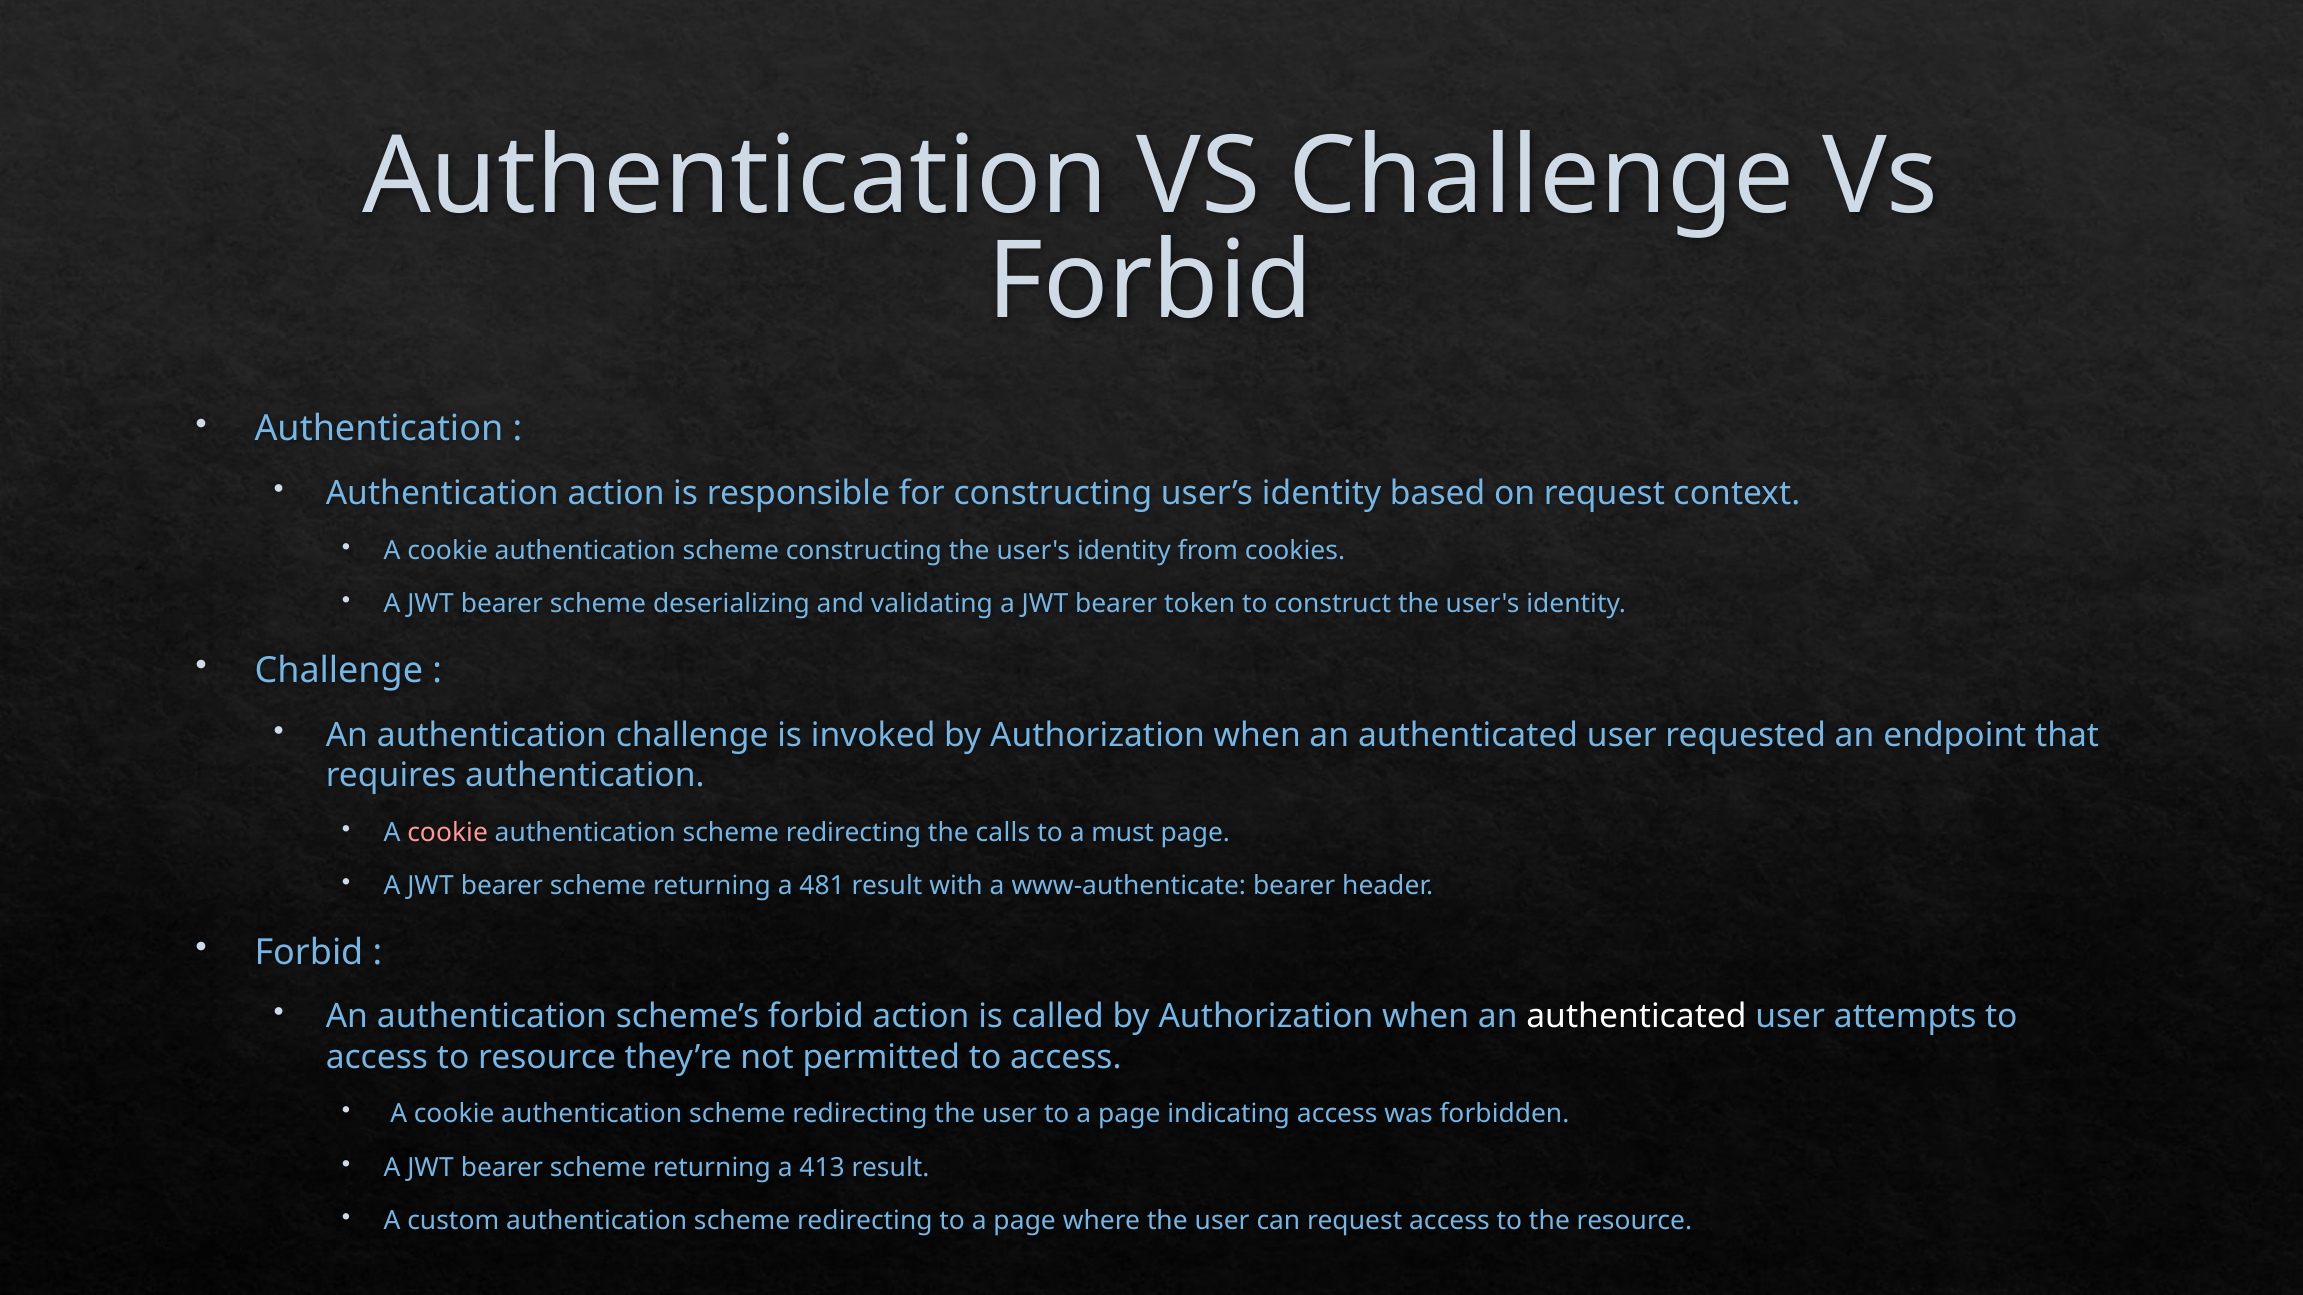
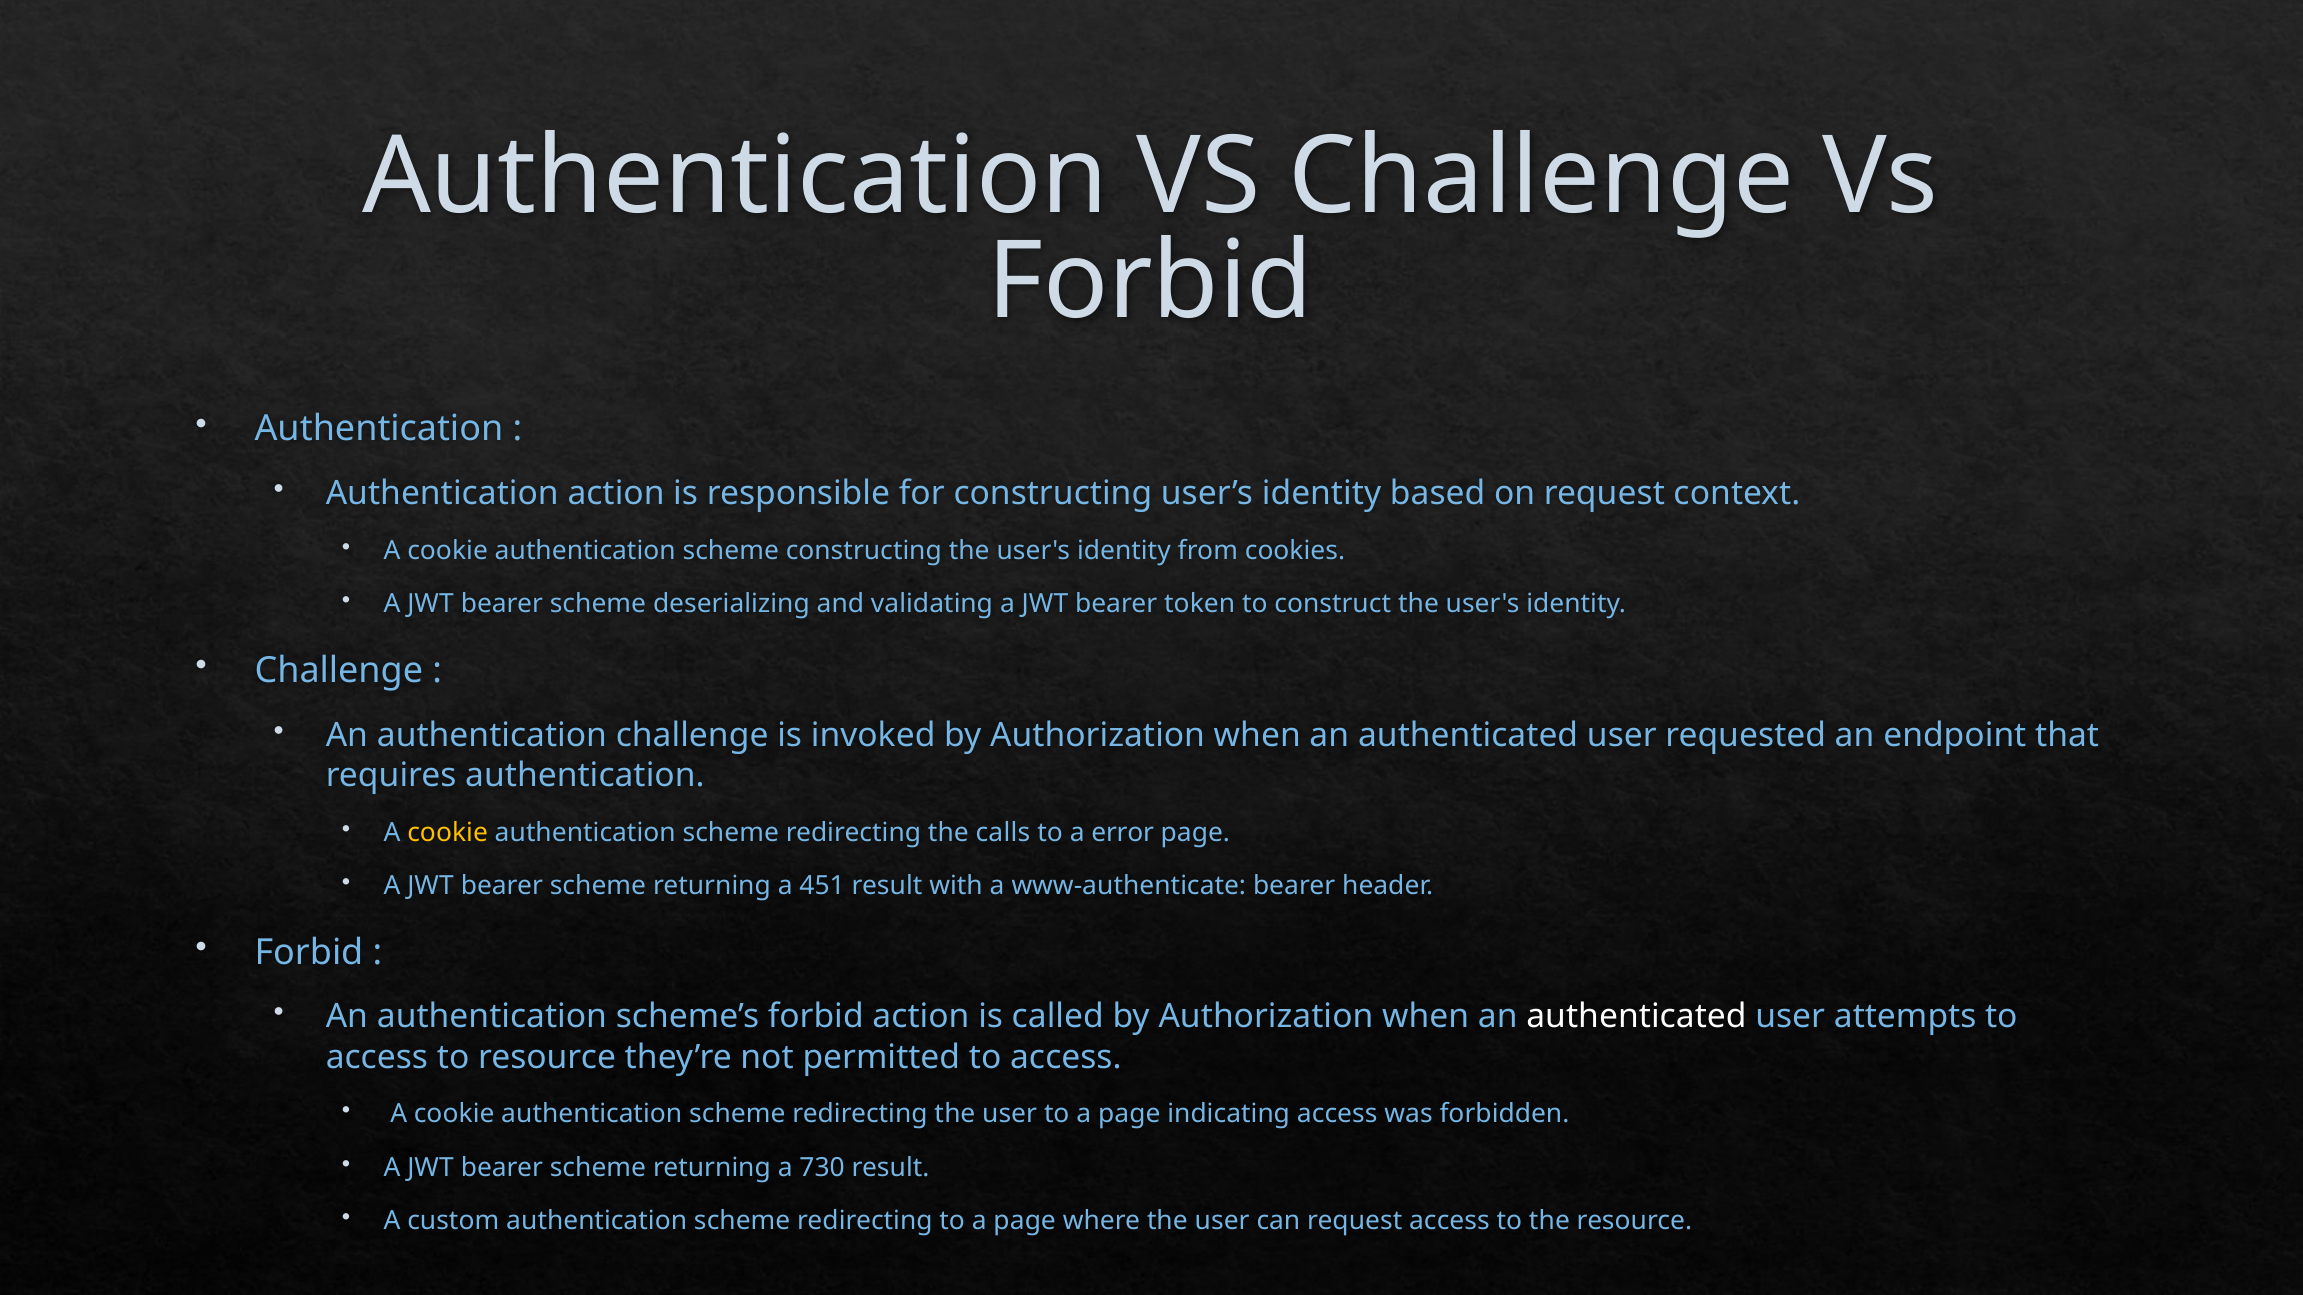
cookie colour: pink -> yellow (448, 833)
must: must -> error (1123, 833)
481: 481 -> 451 (822, 886)
413: 413 -> 730 (822, 1168)
